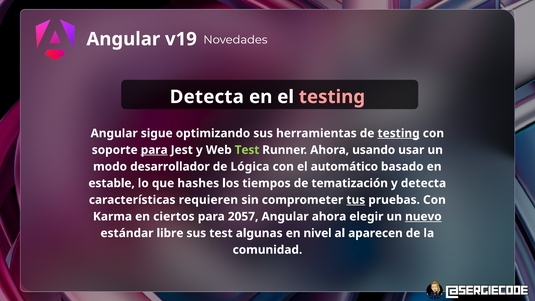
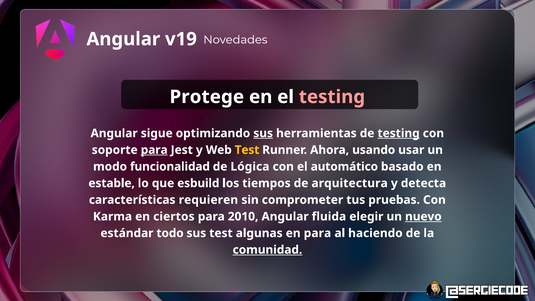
Detecta: Detecta -> Protege (207, 97)
sus underline: none -> present (263, 133)
Test colour: light green -> yellow (247, 150)
desarrollador: desarrollador -> funcionalidad (170, 167)
hashes: hashes -> esbuild (198, 183)
tematización: tematización -> arquitectura (350, 183)
tus underline: present -> none (356, 200)
2057: 2057 -> 2010 (243, 216)
Angular ahora: ahora -> fluida (329, 216)
libre: libre -> todo (170, 233)
en nivel: nivel -> para (317, 233)
aparecen: aparecen -> haciendo (375, 233)
comunidad underline: none -> present (267, 250)
